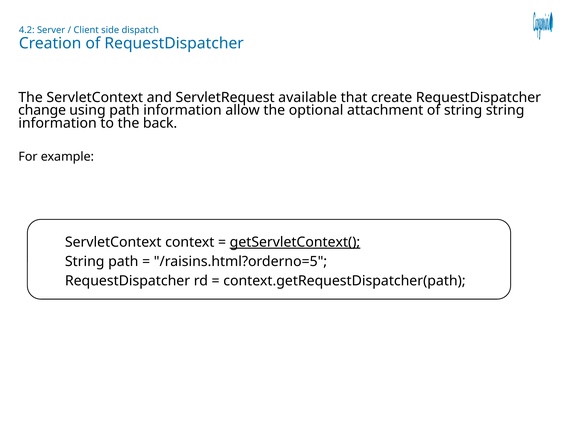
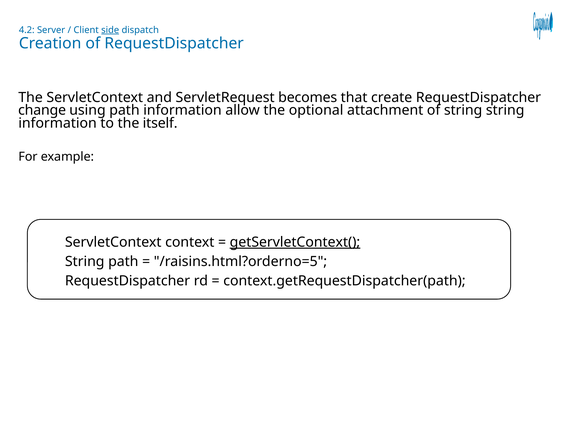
side underline: none -> present (110, 30)
available: available -> becomes (308, 97)
back: back -> itself (160, 123)
